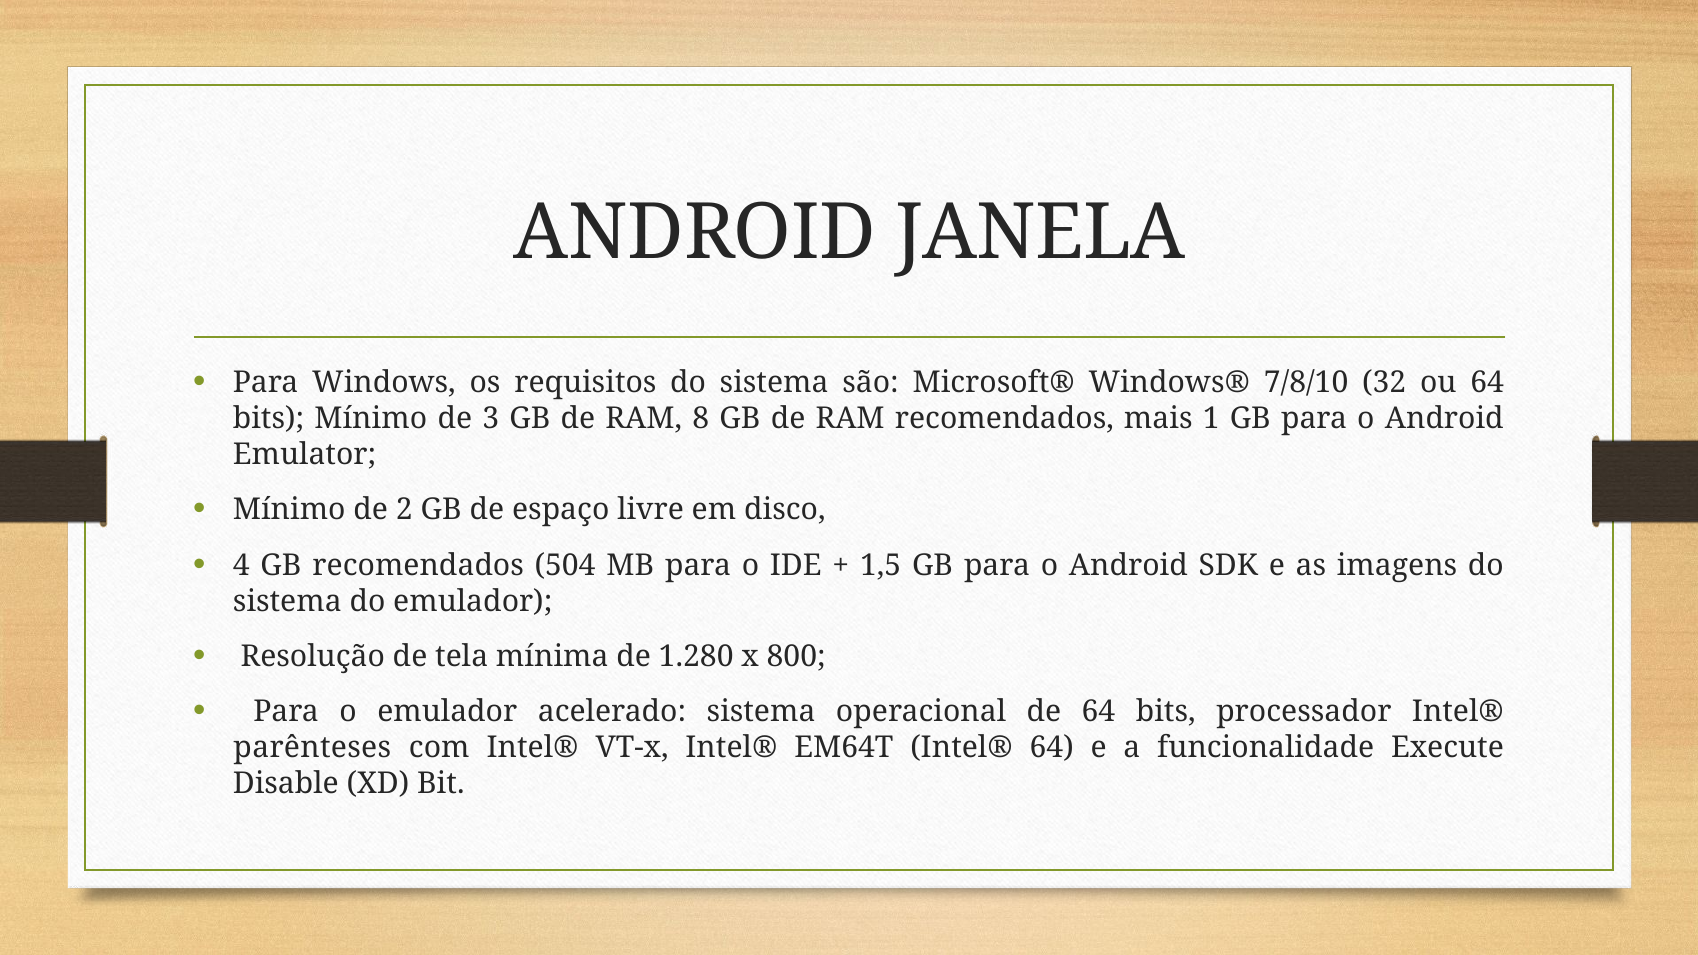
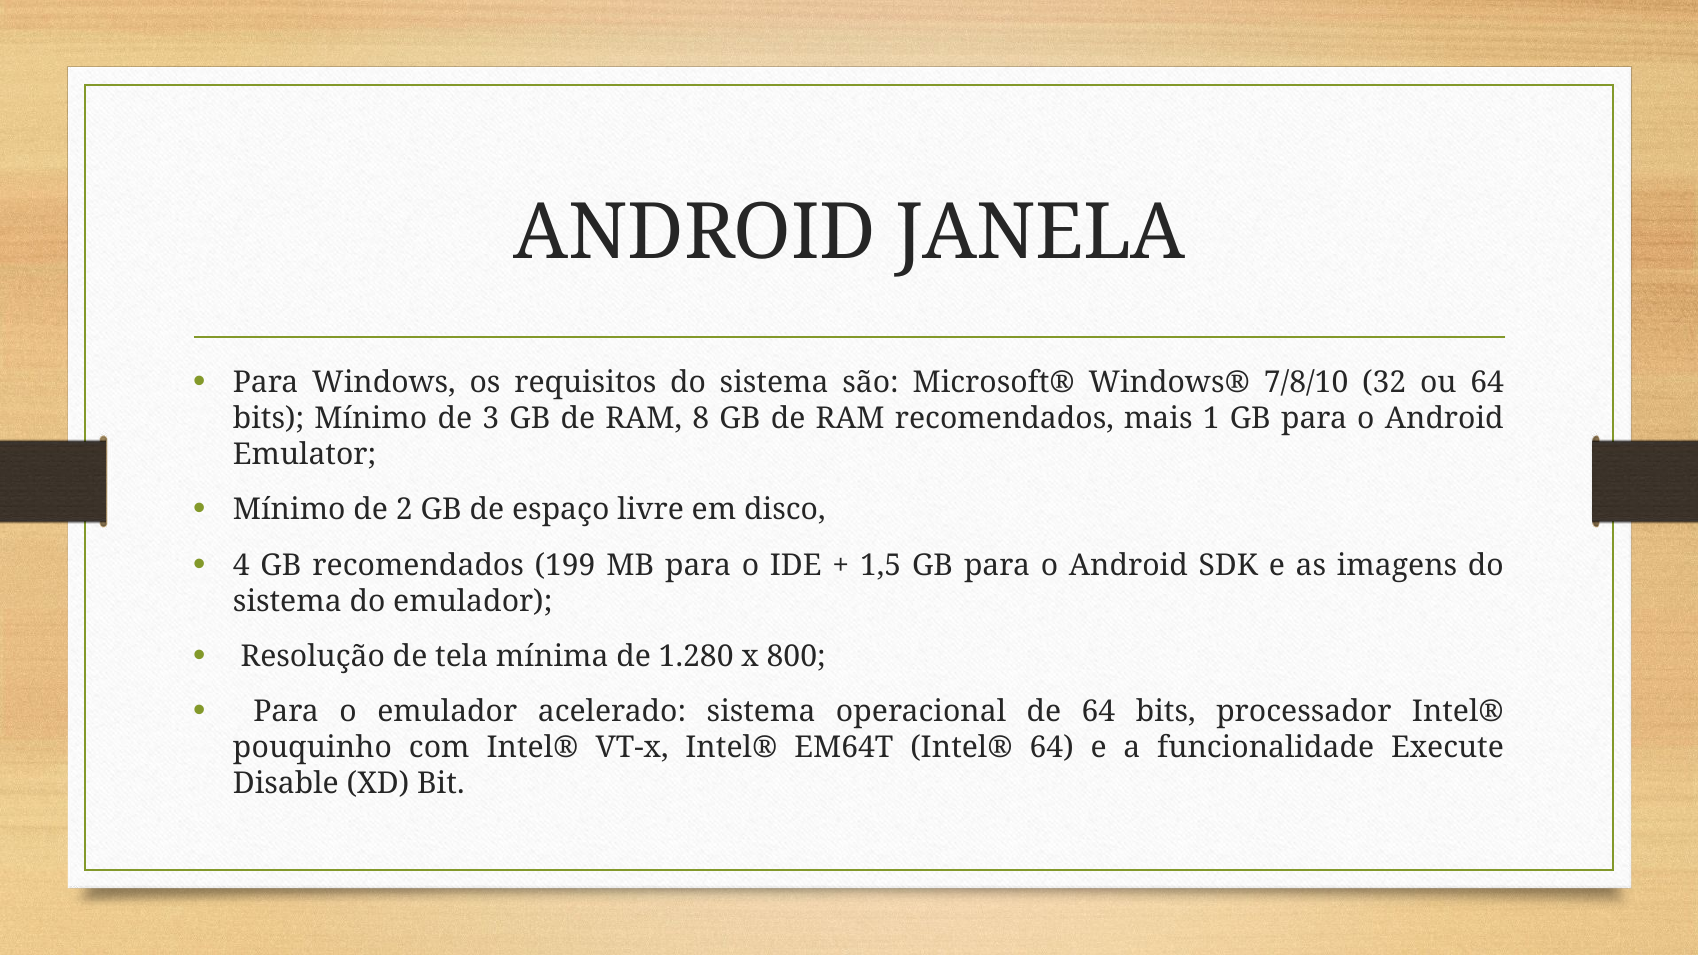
504: 504 -> 199 (565, 565)
parênteses: parênteses -> pouquinho (312, 748)
